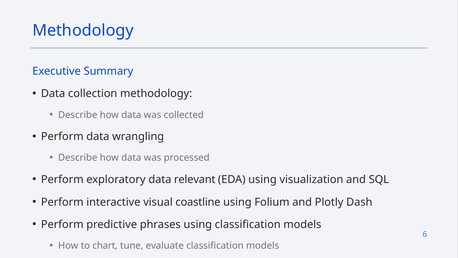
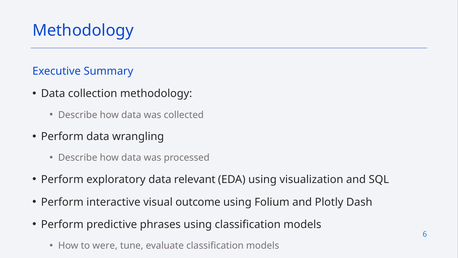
coastline: coastline -> outcome (198, 202)
chart: chart -> were (105, 245)
